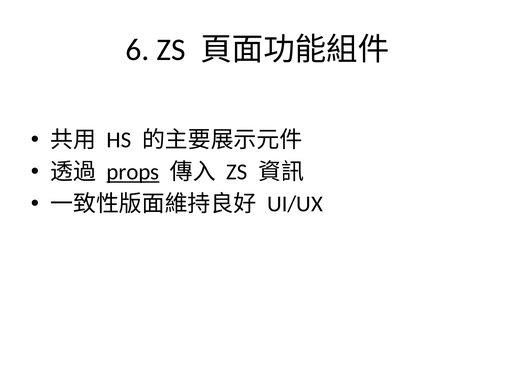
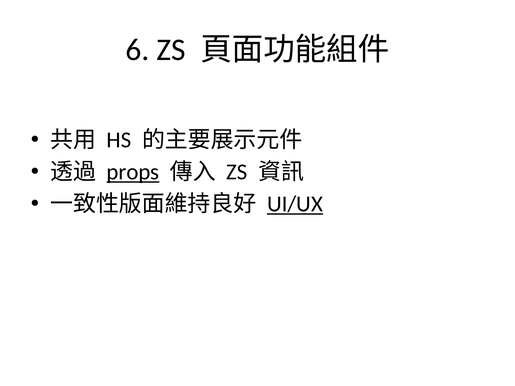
UI/UX underline: none -> present (295, 204)
